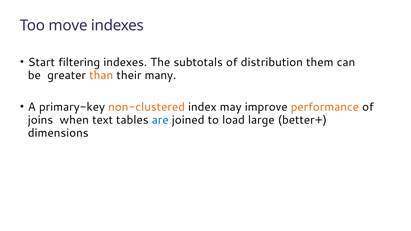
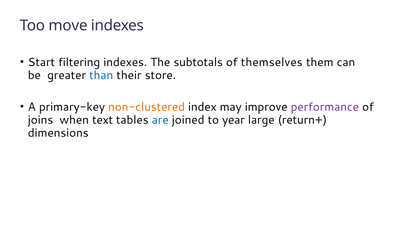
distribution: distribution -> themselves (272, 62)
than colour: orange -> blue (101, 75)
many: many -> store (160, 75)
performance colour: orange -> purple (325, 107)
load: load -> year (233, 120)
better+: better+ -> return+ (302, 120)
